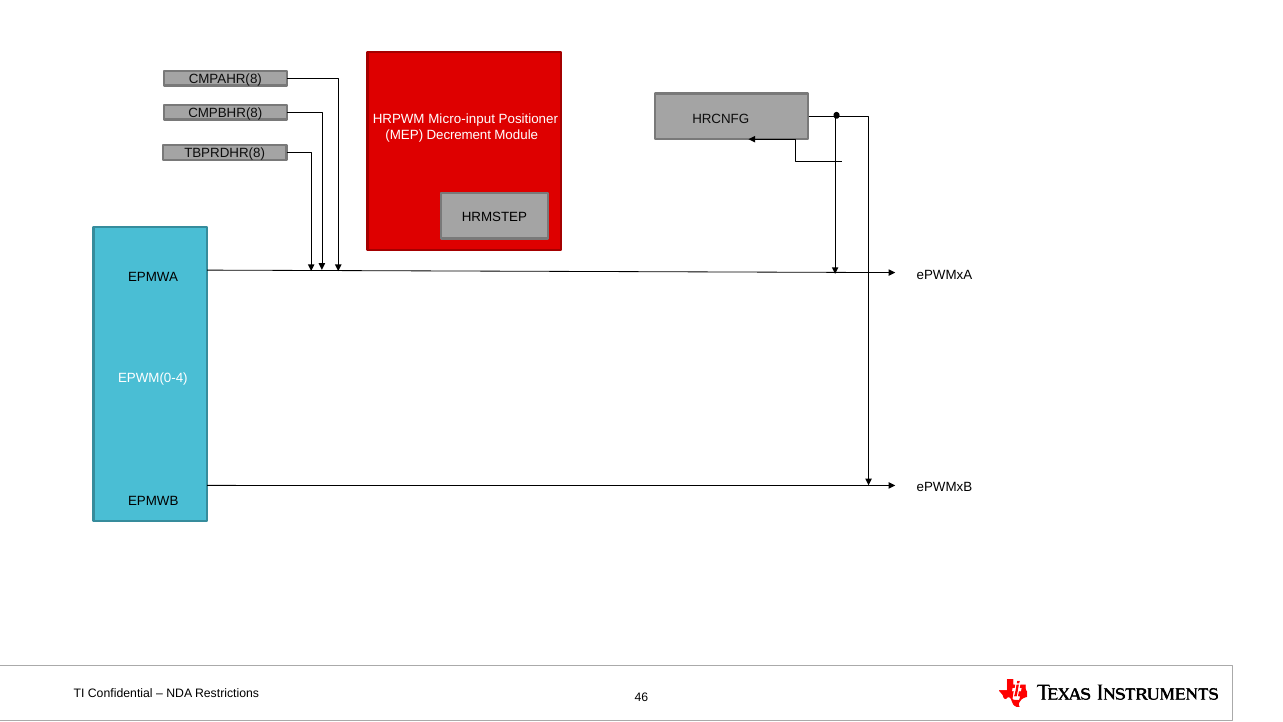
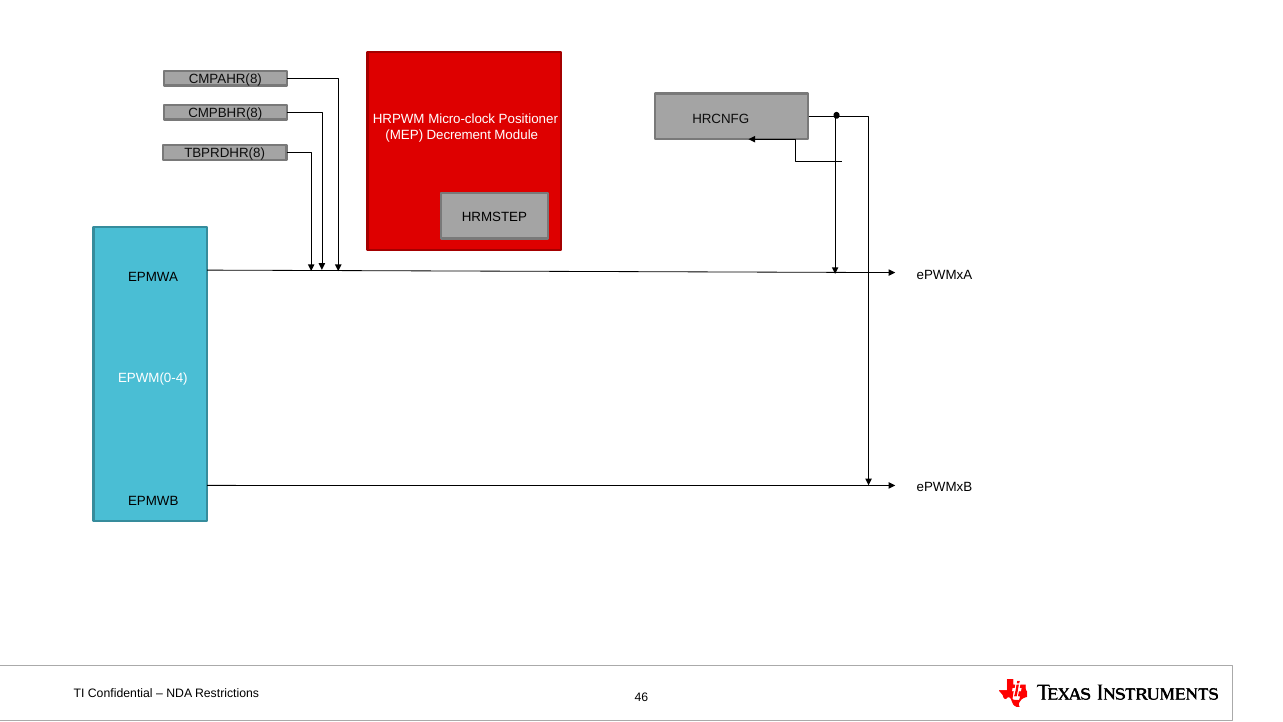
Micro-input: Micro-input -> Micro-clock (462, 119)
